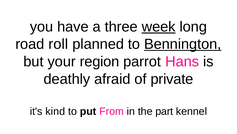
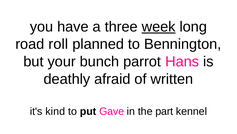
Bennington underline: present -> none (183, 44)
region: region -> bunch (99, 61)
private: private -> written (172, 79)
From: From -> Gave (112, 111)
